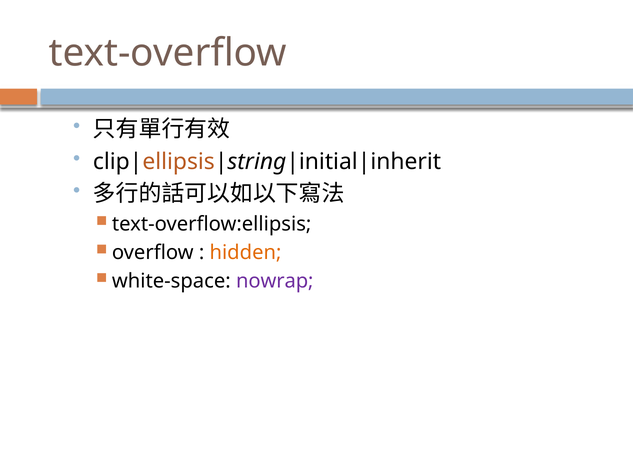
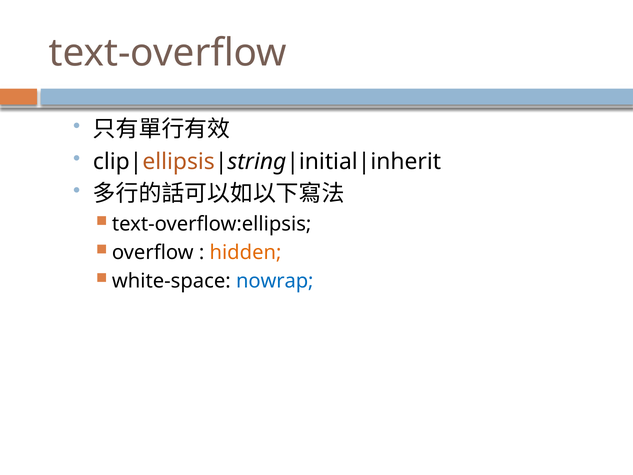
nowrap colour: purple -> blue (275, 281)
